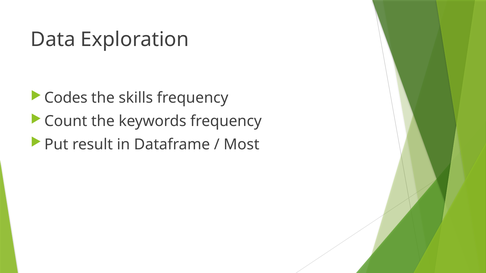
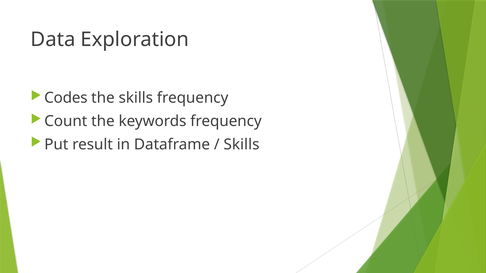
Most: Most -> Skills (241, 145)
